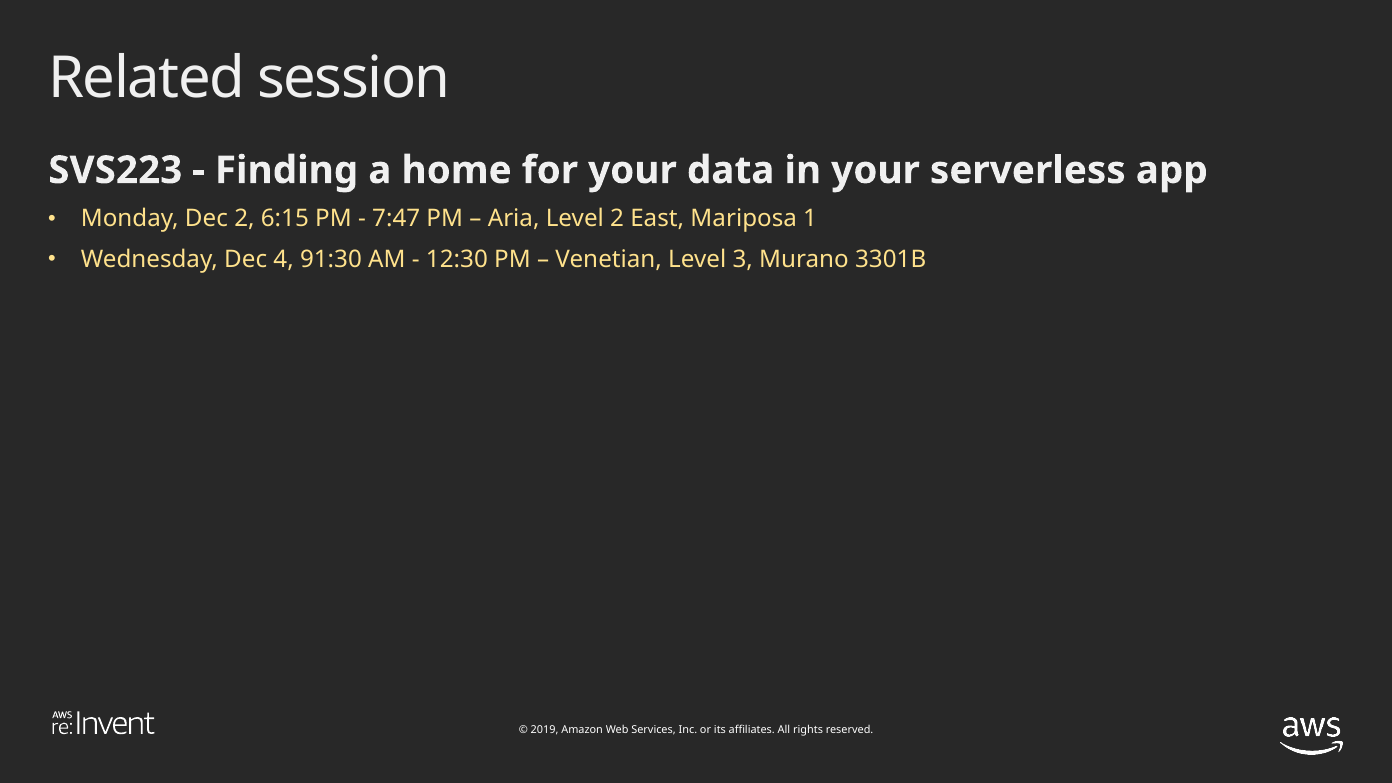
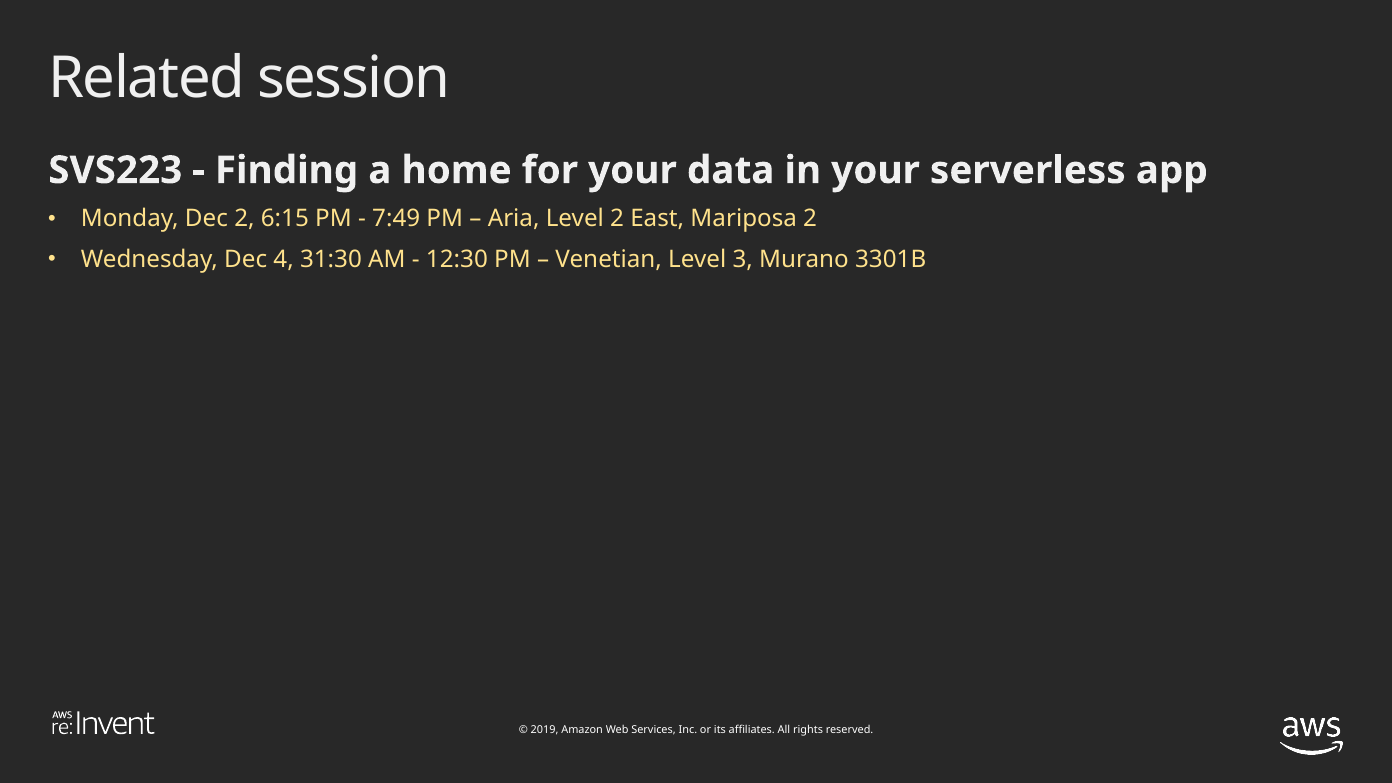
7:47: 7:47 -> 7:49 (396, 219)
Mariposa 1: 1 -> 2 (810, 219)
91:30: 91:30 -> 31:30 (331, 259)
